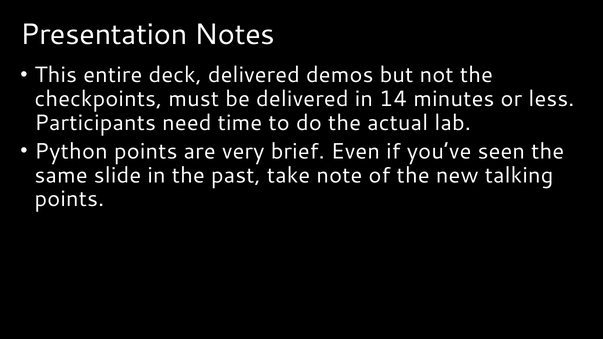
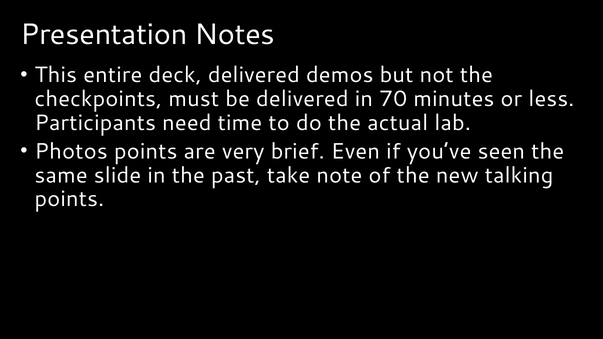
14: 14 -> 70 (393, 99)
Python: Python -> Photos (71, 151)
